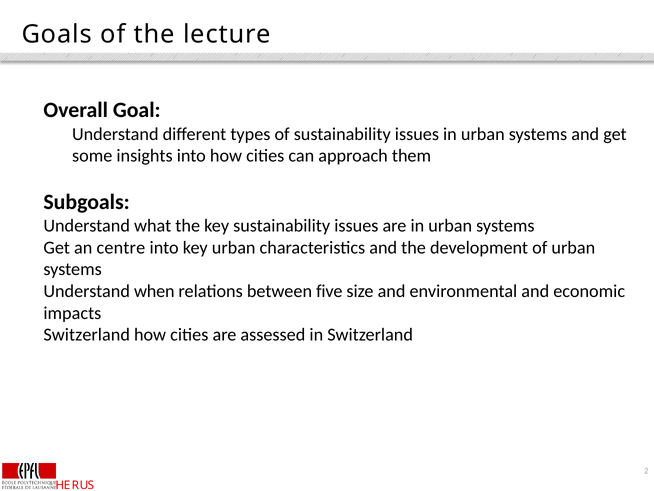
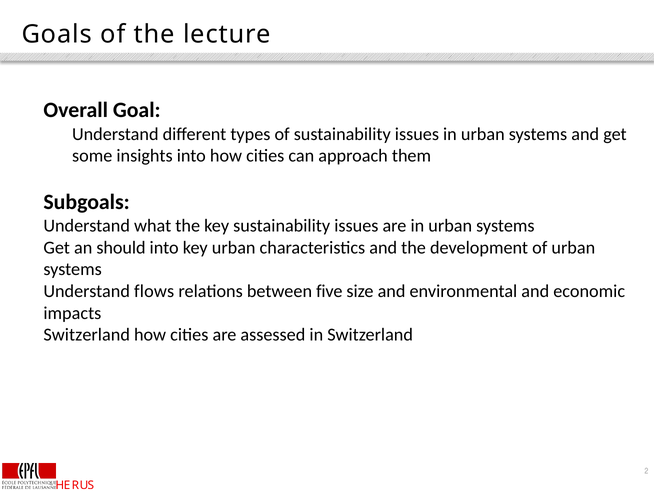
centre: centre -> should (121, 247)
when: when -> flows (154, 291)
